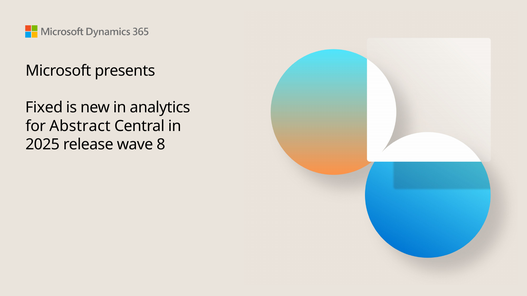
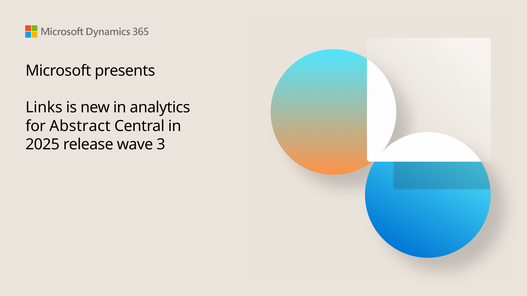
Fixed: Fixed -> Links (44, 108)
8: 8 -> 3 (161, 145)
